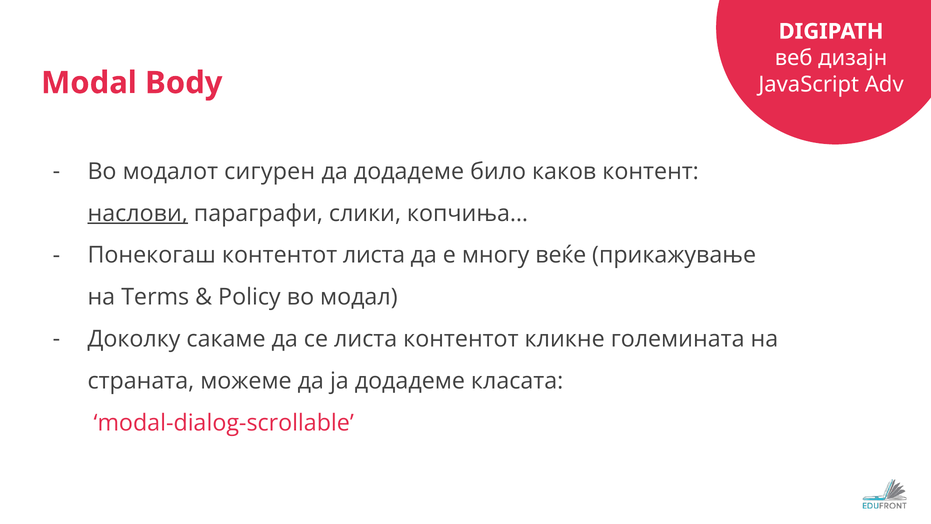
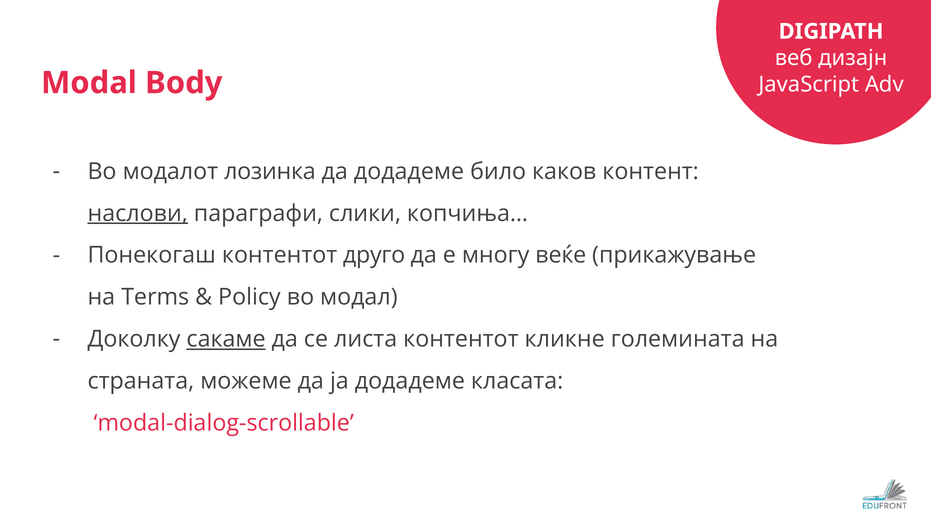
сигурен: сигурен -> лозинка (270, 171)
контентот листа: листа -> друго (374, 255)
сакаме underline: none -> present (226, 339)
